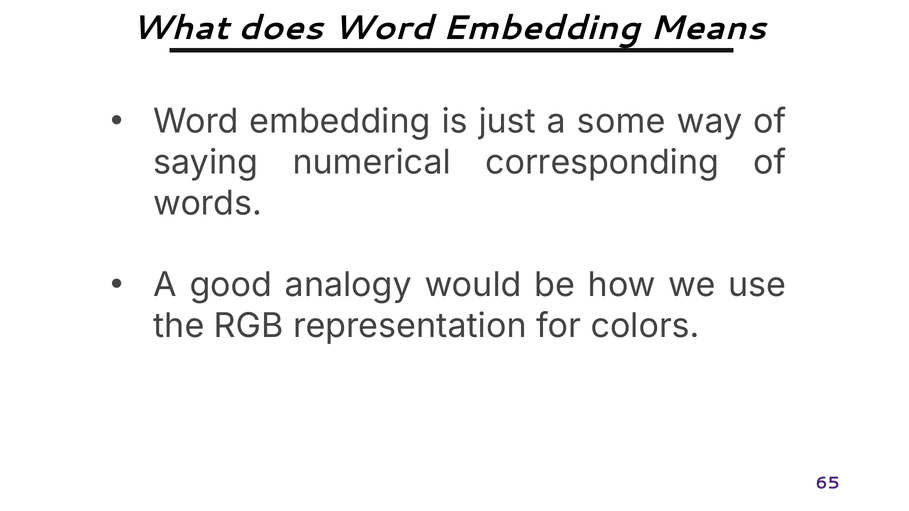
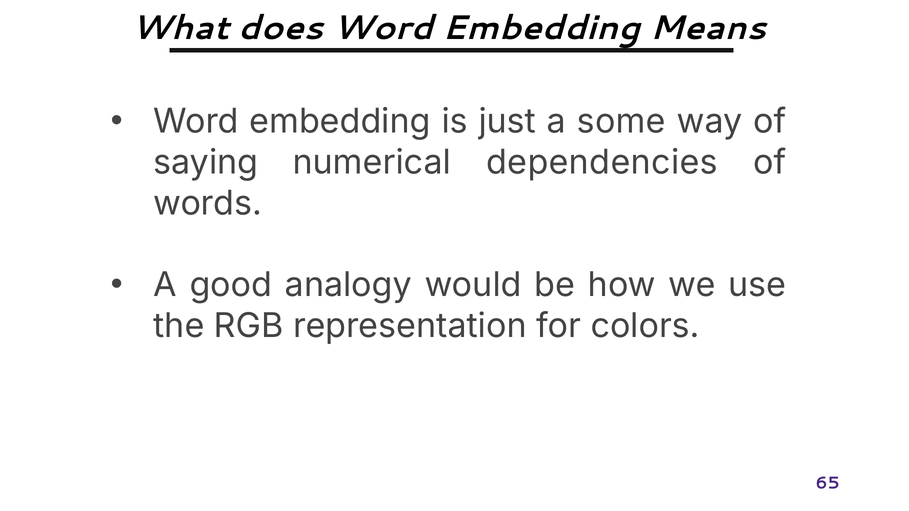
corresponding: corresponding -> dependencies (602, 163)
